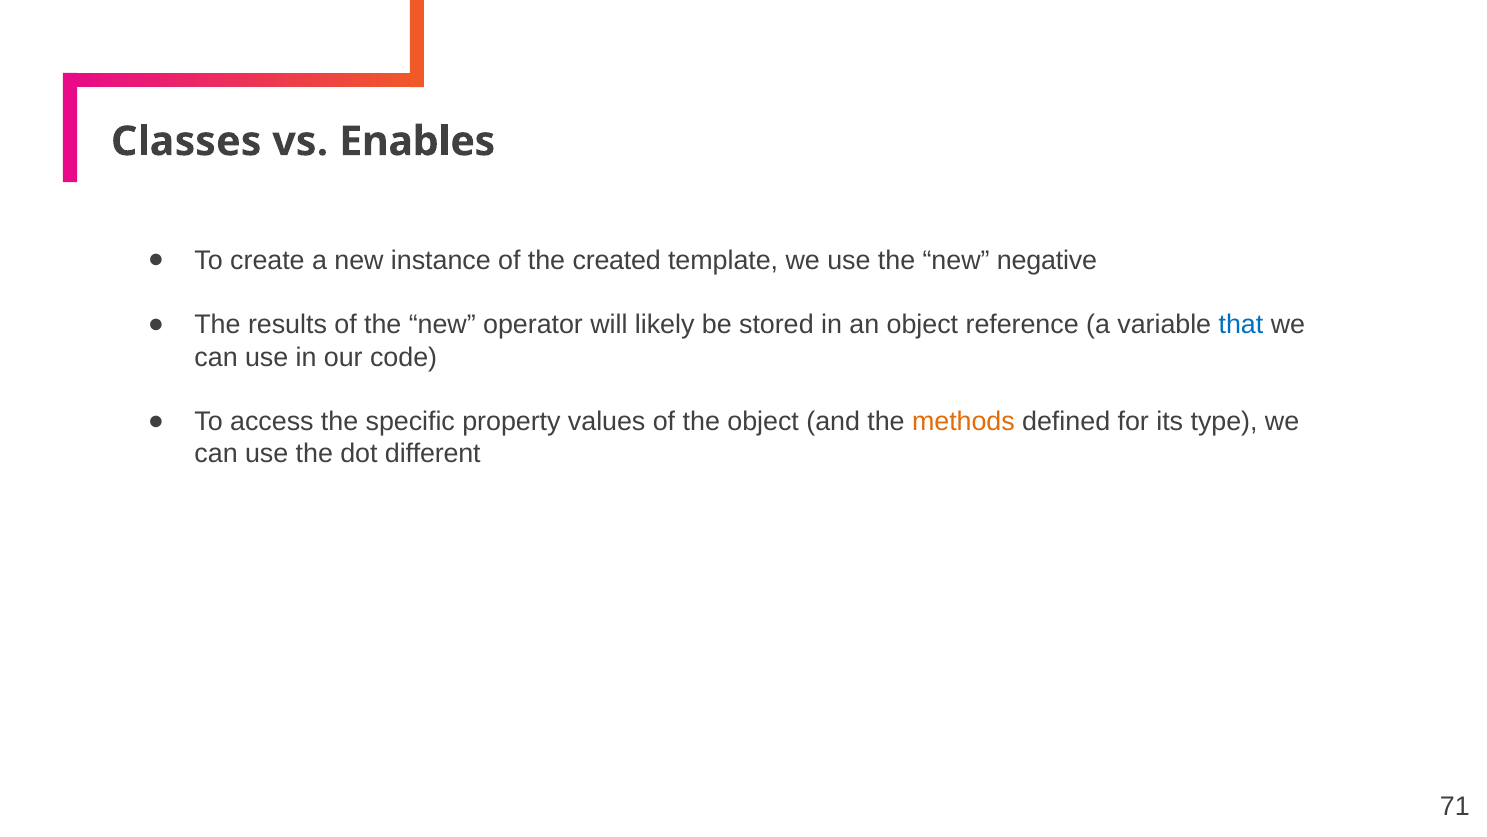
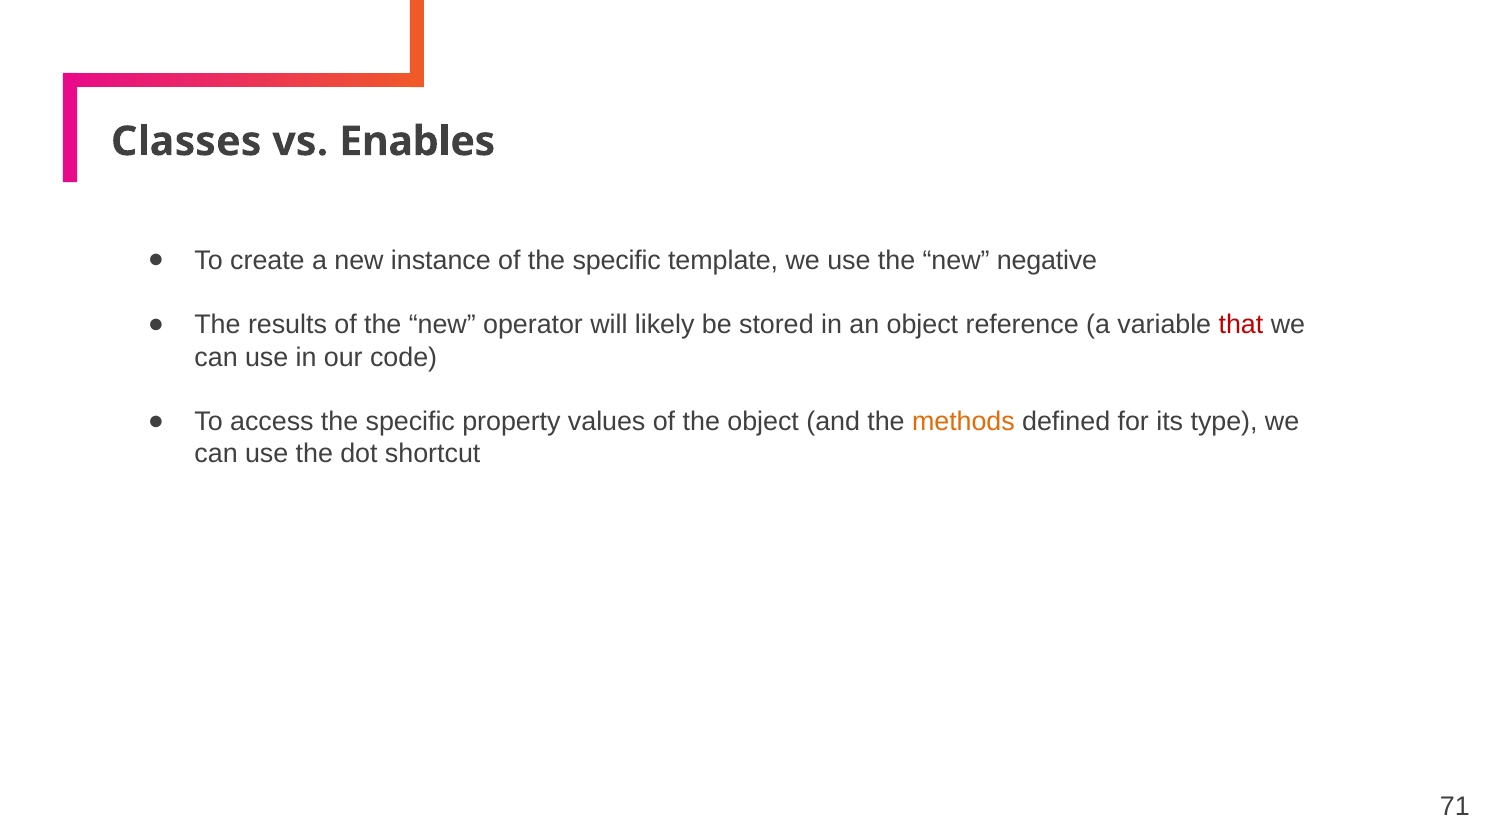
of the created: created -> specific (617, 260)
that colour: blue -> red (1241, 325)
different: different -> shortcut (433, 454)
